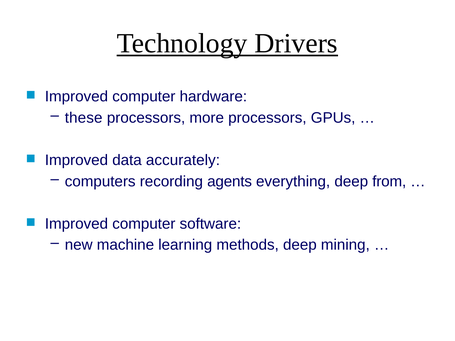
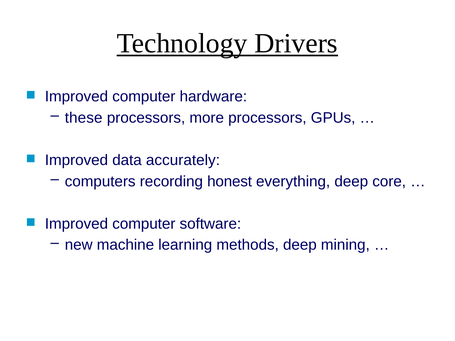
agents: agents -> honest (230, 181)
from: from -> core (389, 181)
